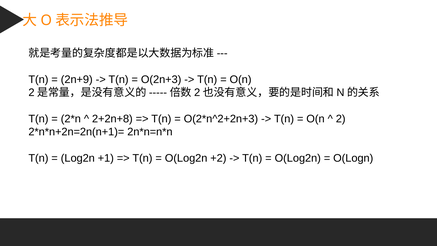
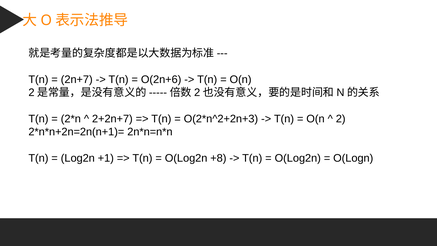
2n+9: 2n+9 -> 2n+7 (77, 79)
O(2n+3: O(2n+3 -> O(2n+6 (161, 79)
2+2n+8: 2+2n+8 -> 2+2n+7 (112, 119)
+2: +2 -> +8 (218, 158)
